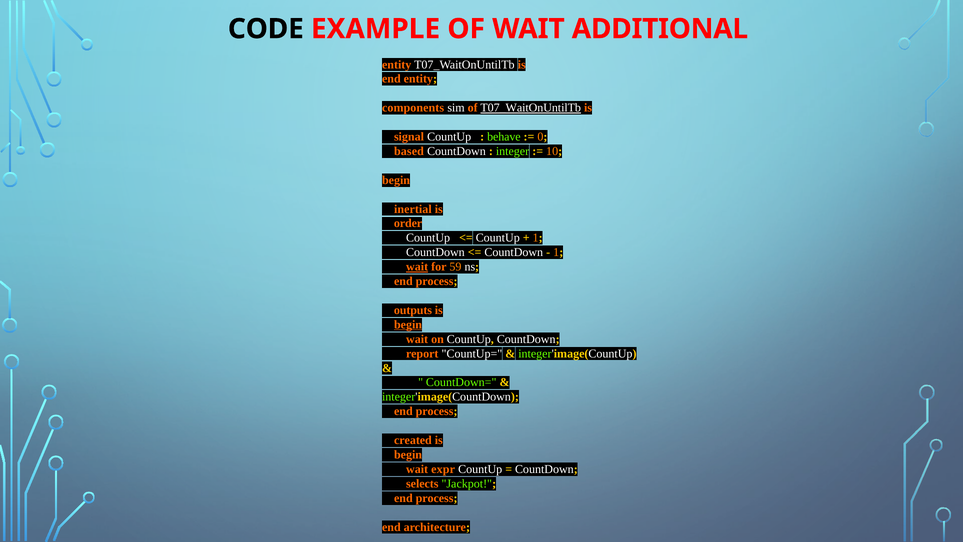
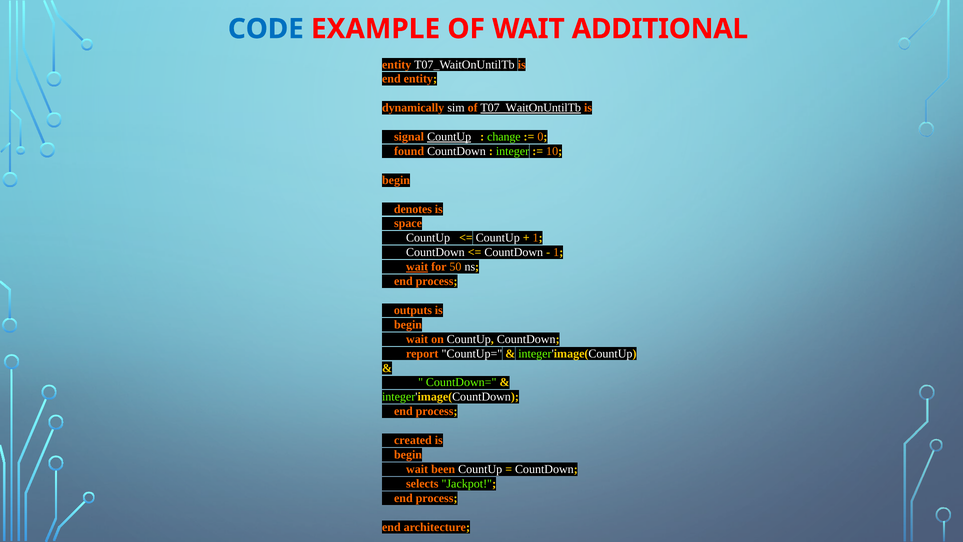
CODE colour: black -> blue (266, 29)
components: components -> dynamically (413, 108)
CountUp underline: none -> present (449, 137)
behave: behave -> change (504, 137)
based: based -> found (409, 151)
inertial: inertial -> denotes (413, 209)
order: order -> space (408, 223)
59: 59 -> 50 (455, 267)
begin underline: present -> none (408, 325)
expr: expr -> been (443, 469)
